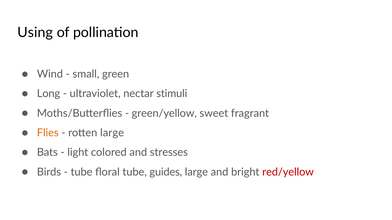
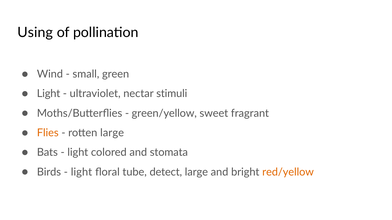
Long: Long -> Light (49, 94)
stresses: stresses -> stomata (169, 153)
tube: tube -> light (81, 172)
guides: guides -> detect (166, 172)
red/yellow colour: red -> orange (288, 172)
